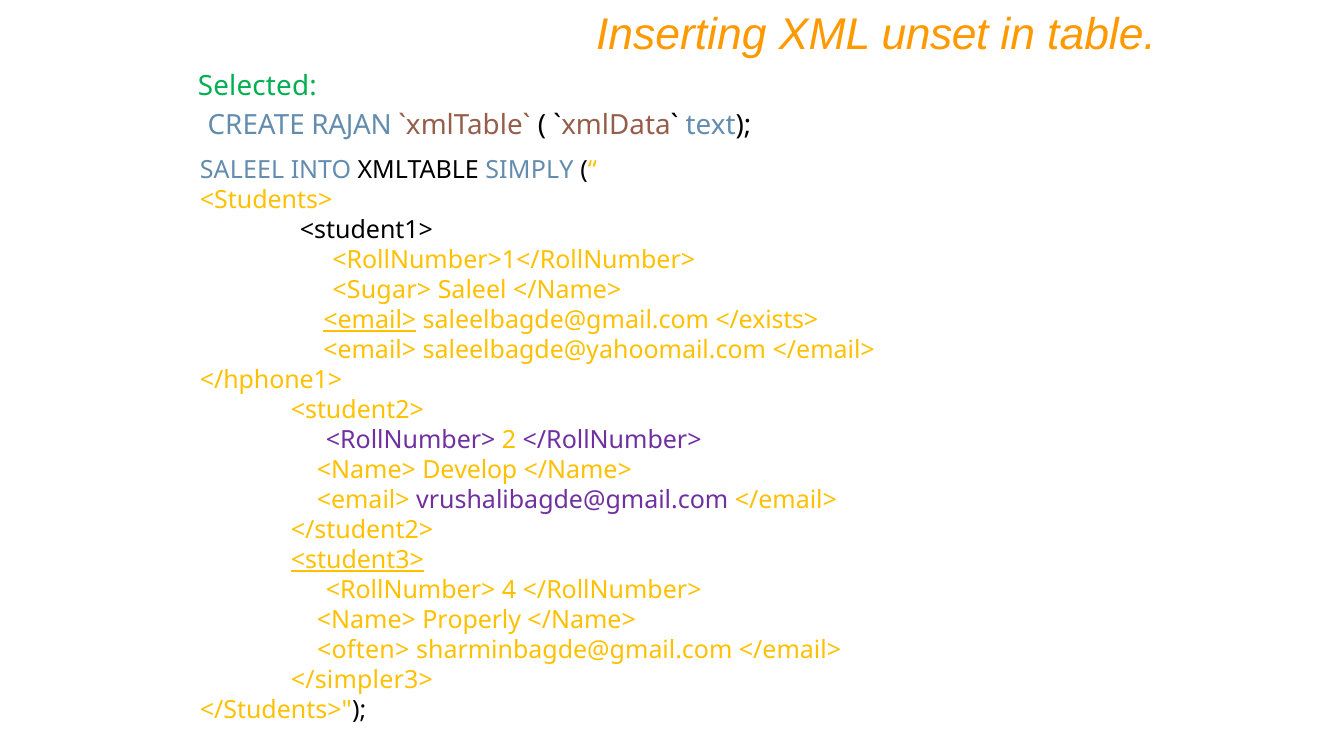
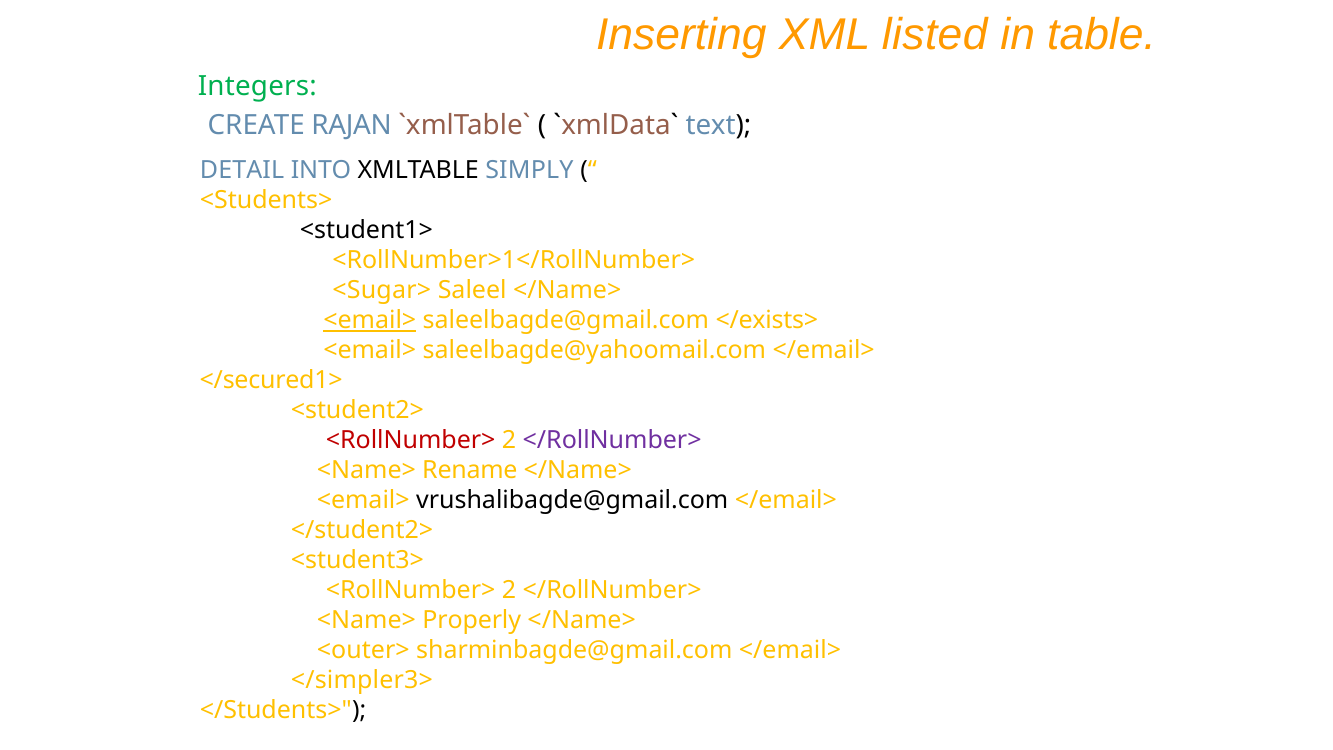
unset: unset -> listed (935, 35)
Selected: Selected -> Integers (257, 86)
SALEEL: SALEEL -> DETAIL (242, 170)
</hphone1>: </hphone1> -> </secured1> (271, 380)
<RollNumber> colour: purple -> red (411, 440)
Develop: Develop -> Rename (470, 470)
vrushalibagde@gmail.com colour: purple -> black (572, 500)
<student3> underline: present -> none (357, 560)
4: 4 -> 2 (509, 590)
<often>: <often> -> <outer> (363, 650)
